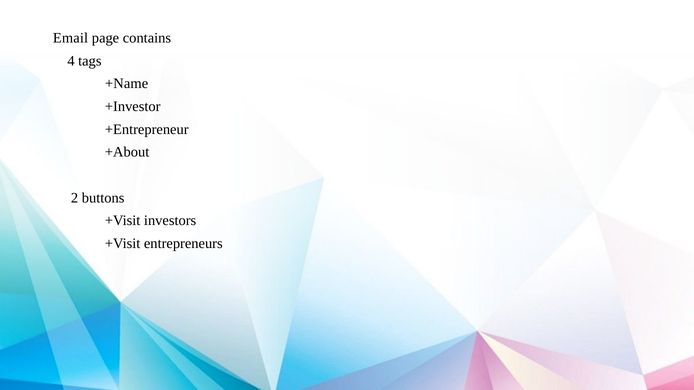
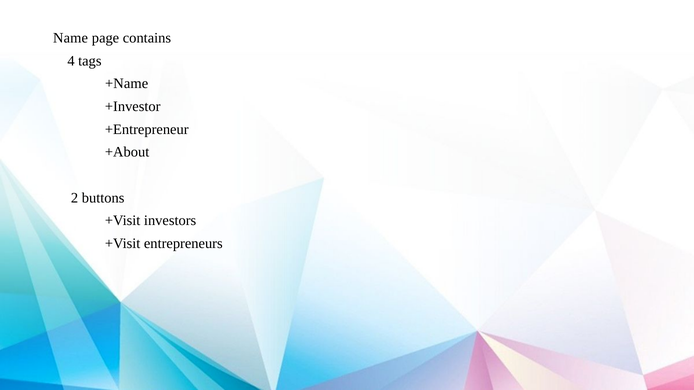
Email: Email -> Name (71, 38)
